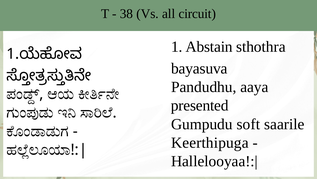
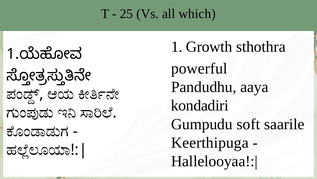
38: 38 -> 25 (126, 14)
circuit: circuit -> which (197, 14)
Abstain: Abstain -> Growth (209, 47)
bayasuva: bayasuva -> powerful (199, 68)
presented: presented -> kondadiri (200, 105)
